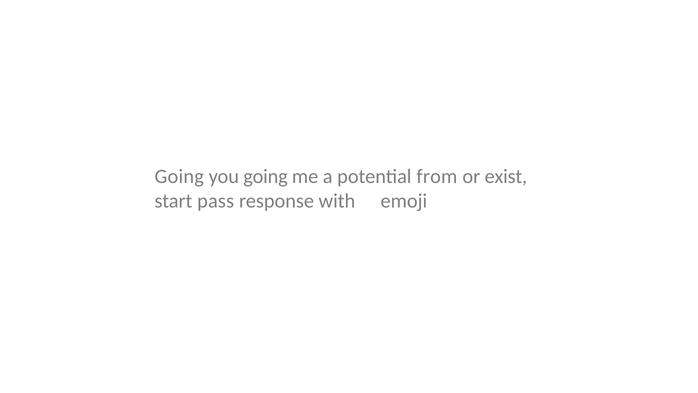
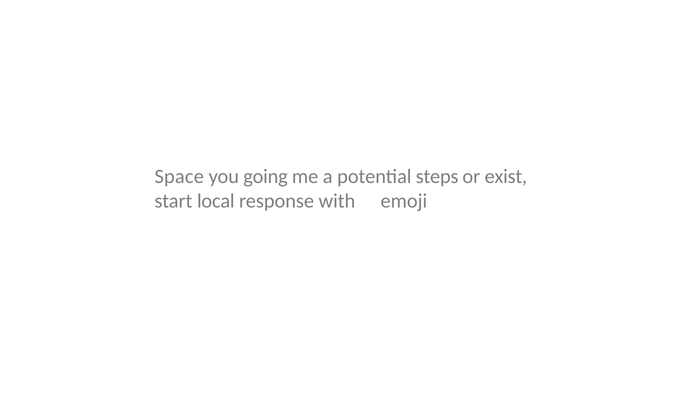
Going: Going -> Space (179, 176)
from: from -> steps (437, 176)
pass: pass -> local (216, 201)
